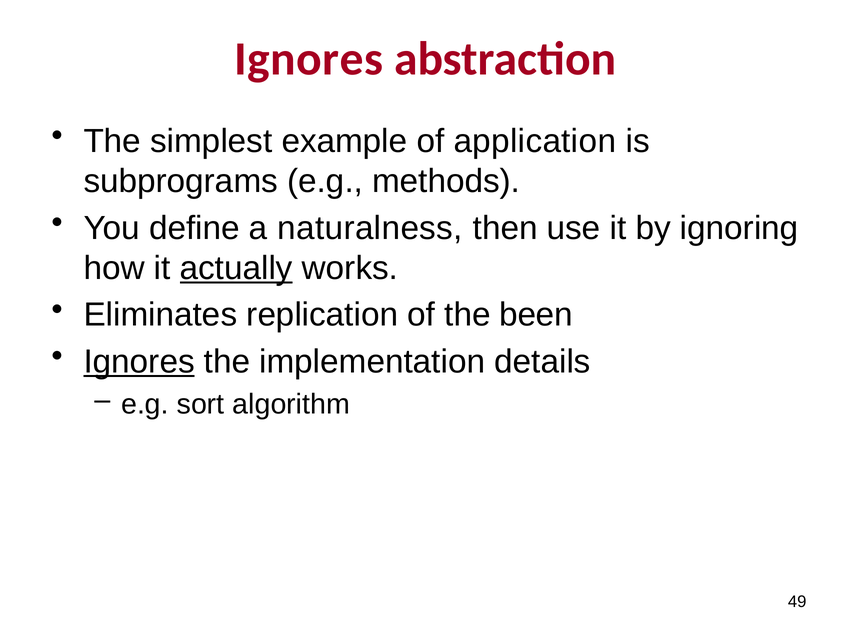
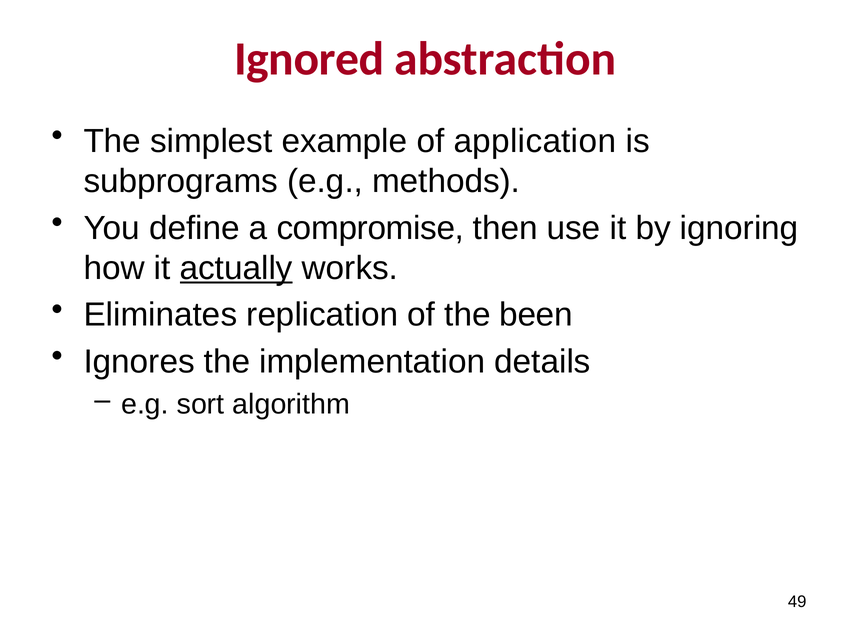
Ignores: Ignores -> Ignored (309, 59)
naturalness: naturalness -> compromise (370, 228)
Ignores underline: present -> none (139, 361)
